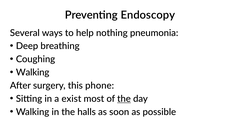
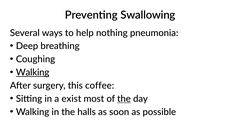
Endoscopy: Endoscopy -> Swallowing (148, 15)
Walking underline: none -> present (33, 72)
phone: phone -> coffee (100, 85)
